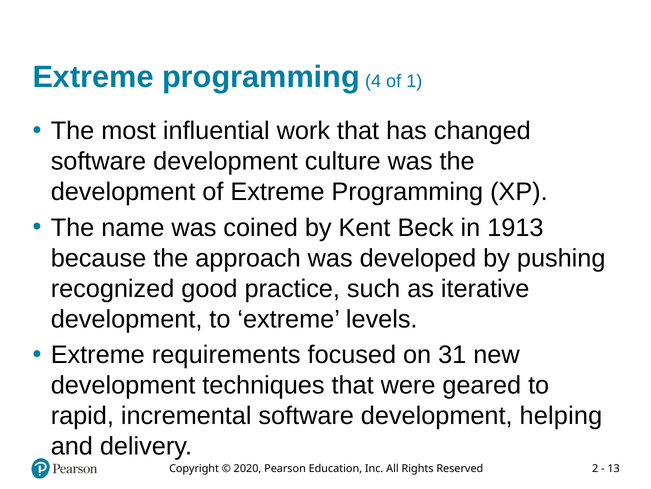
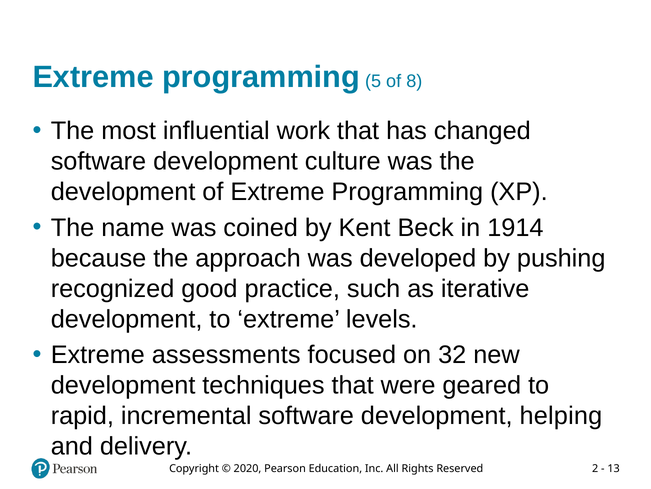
4: 4 -> 5 (373, 81)
1: 1 -> 8 (414, 81)
1913: 1913 -> 1914 (515, 228)
requirements: requirements -> assessments (226, 355)
31: 31 -> 32 (452, 355)
